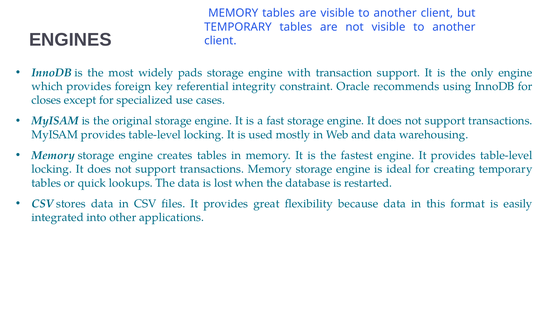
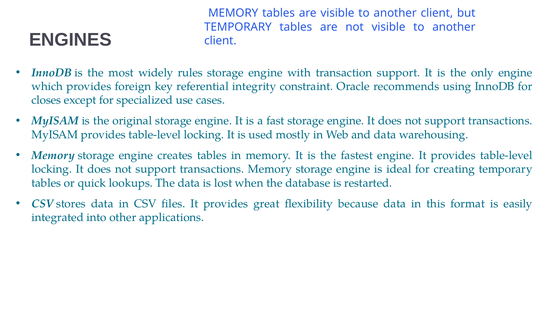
pads: pads -> rules (190, 73)
